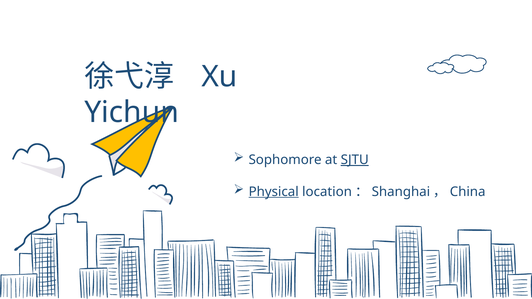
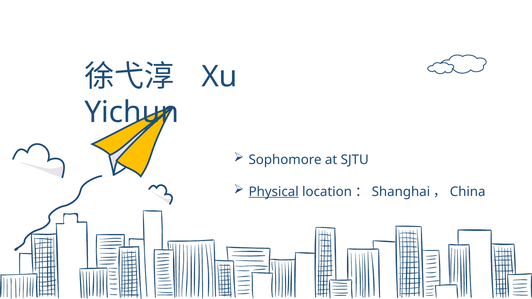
SJTU underline: present -> none (355, 160)
